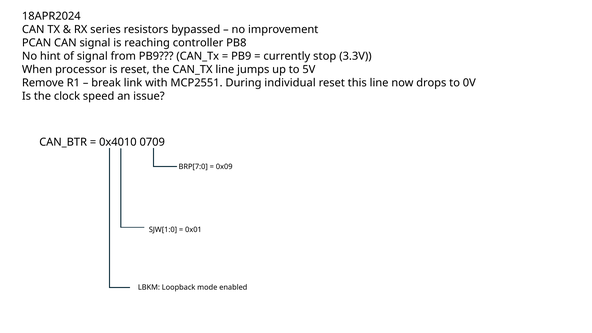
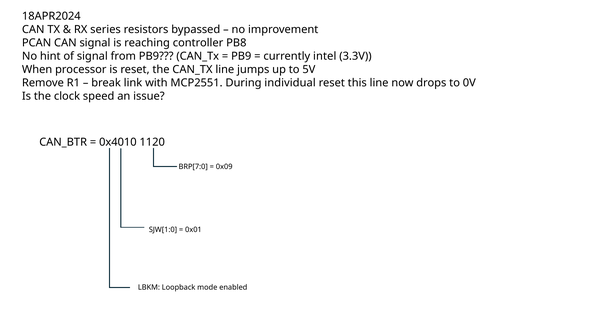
stop: stop -> intel (325, 56)
0709: 0709 -> 1120 (152, 142)
